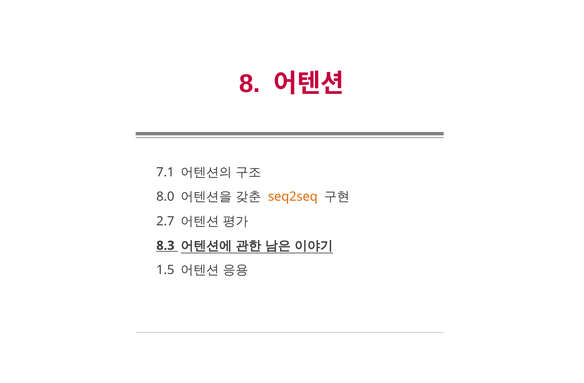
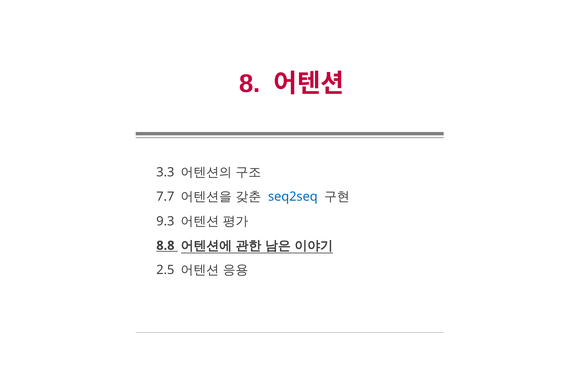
7.1: 7.1 -> 3.3 (165, 173)
8.0: 8.0 -> 7.7 (165, 197)
seq2seq colour: orange -> blue (293, 197)
2.7: 2.7 -> 9.3 (165, 222)
8.3: 8.3 -> 8.8 (165, 246)
1.5: 1.5 -> 2.5 (165, 270)
